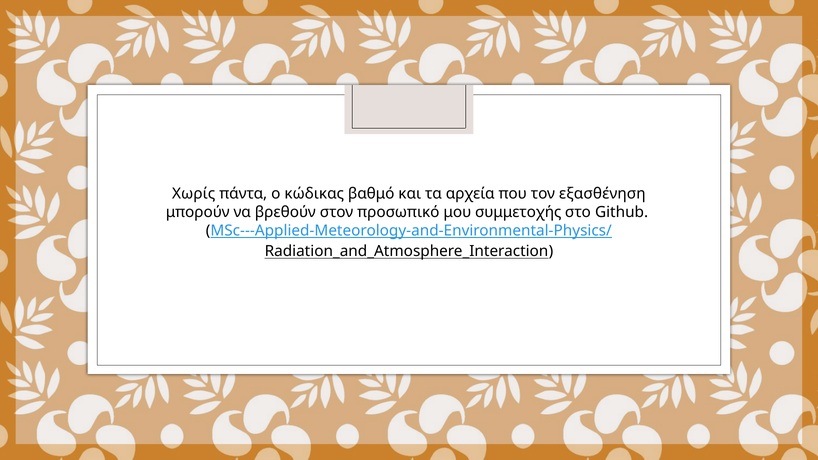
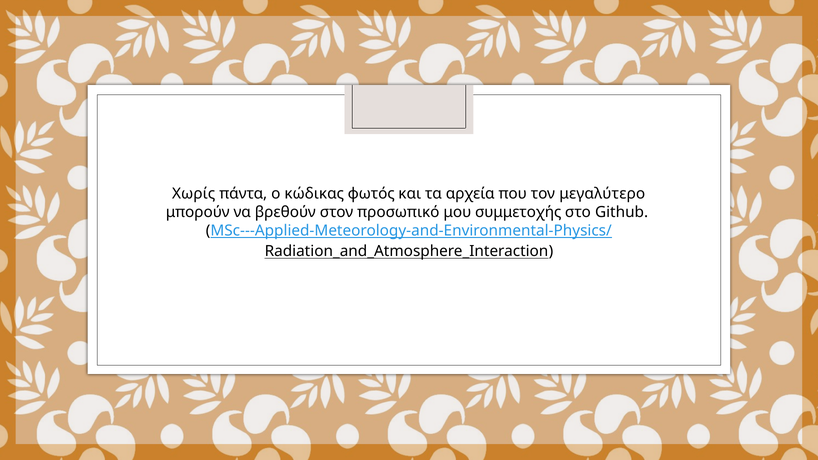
βαθμό: βαθμό -> φωτός (371, 194)
εξασθένηση: εξασθένηση -> μεγαλύτερο (602, 194)
